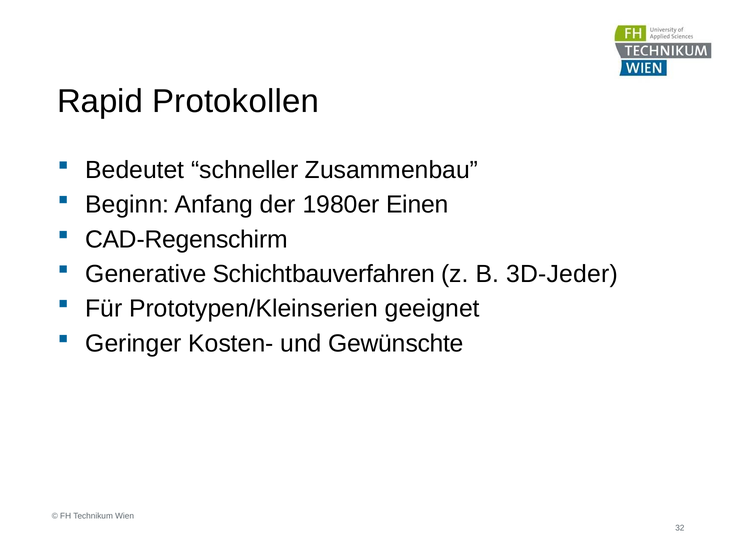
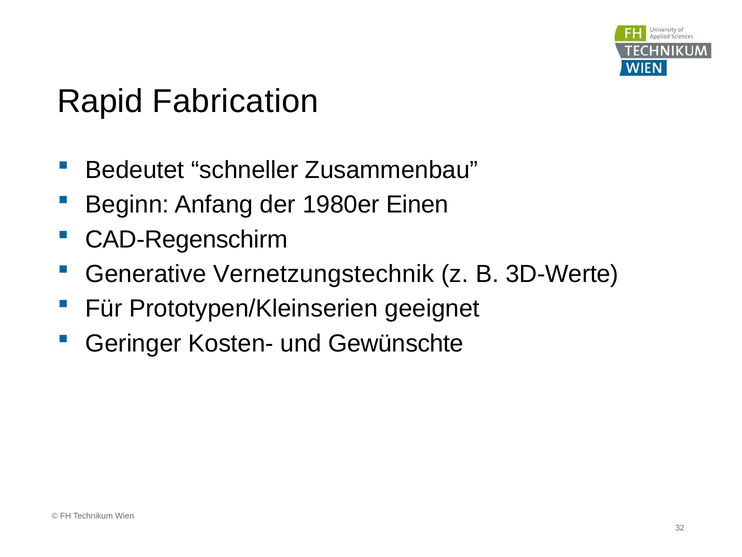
Protokollen: Protokollen -> Fabrication (236, 101)
Schichtbauverfahren: Schichtbauverfahren -> Vernetzungstechnik (324, 274)
3D-Jeder: 3D-Jeder -> 3D-Werte (562, 274)
